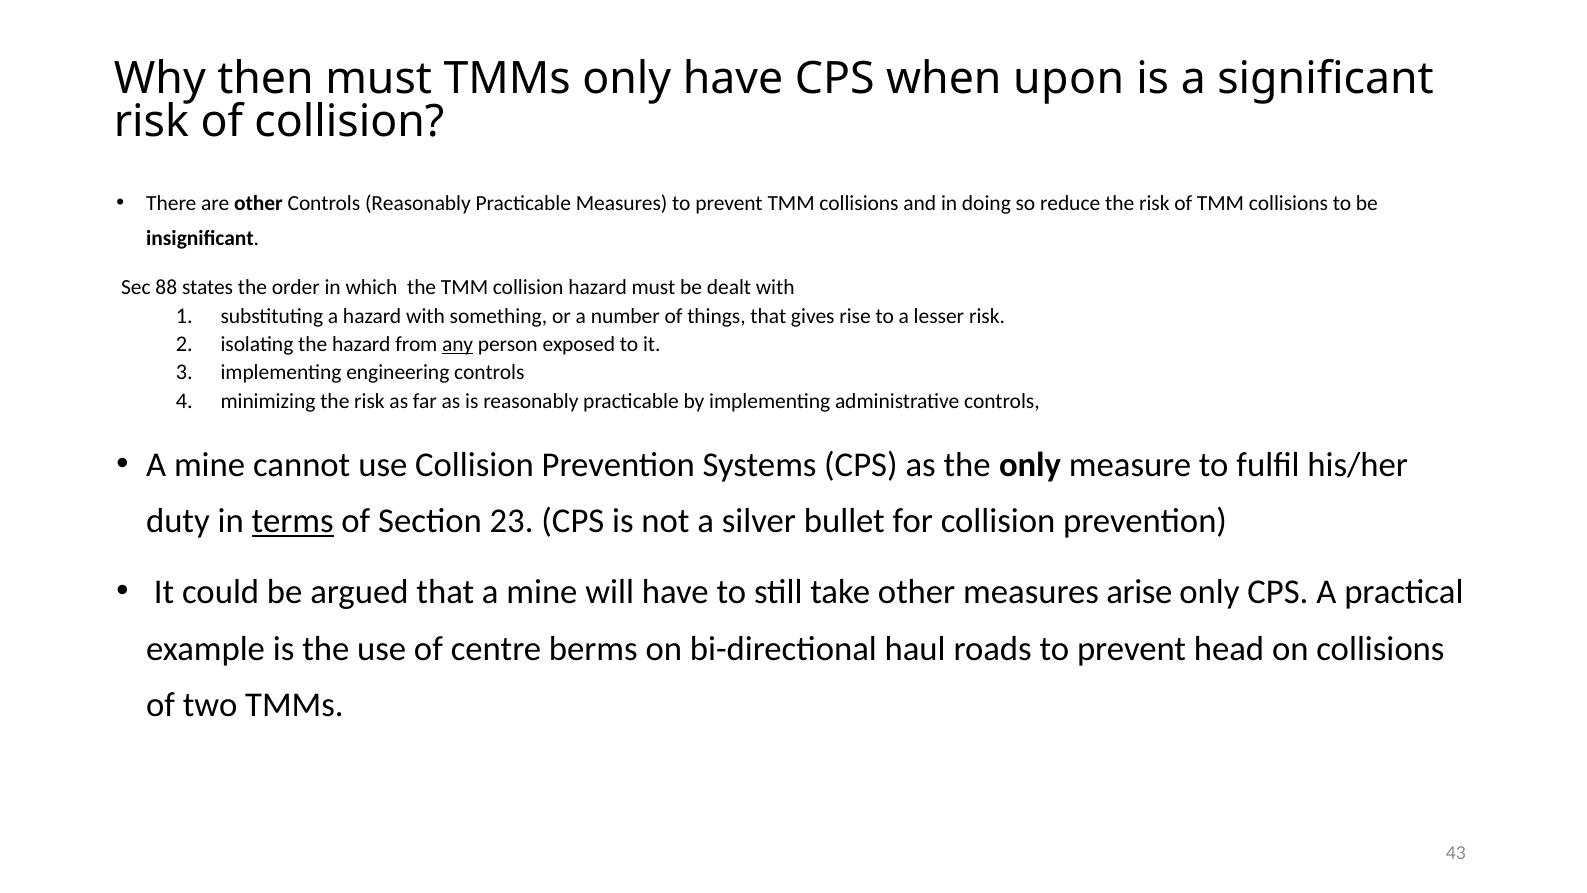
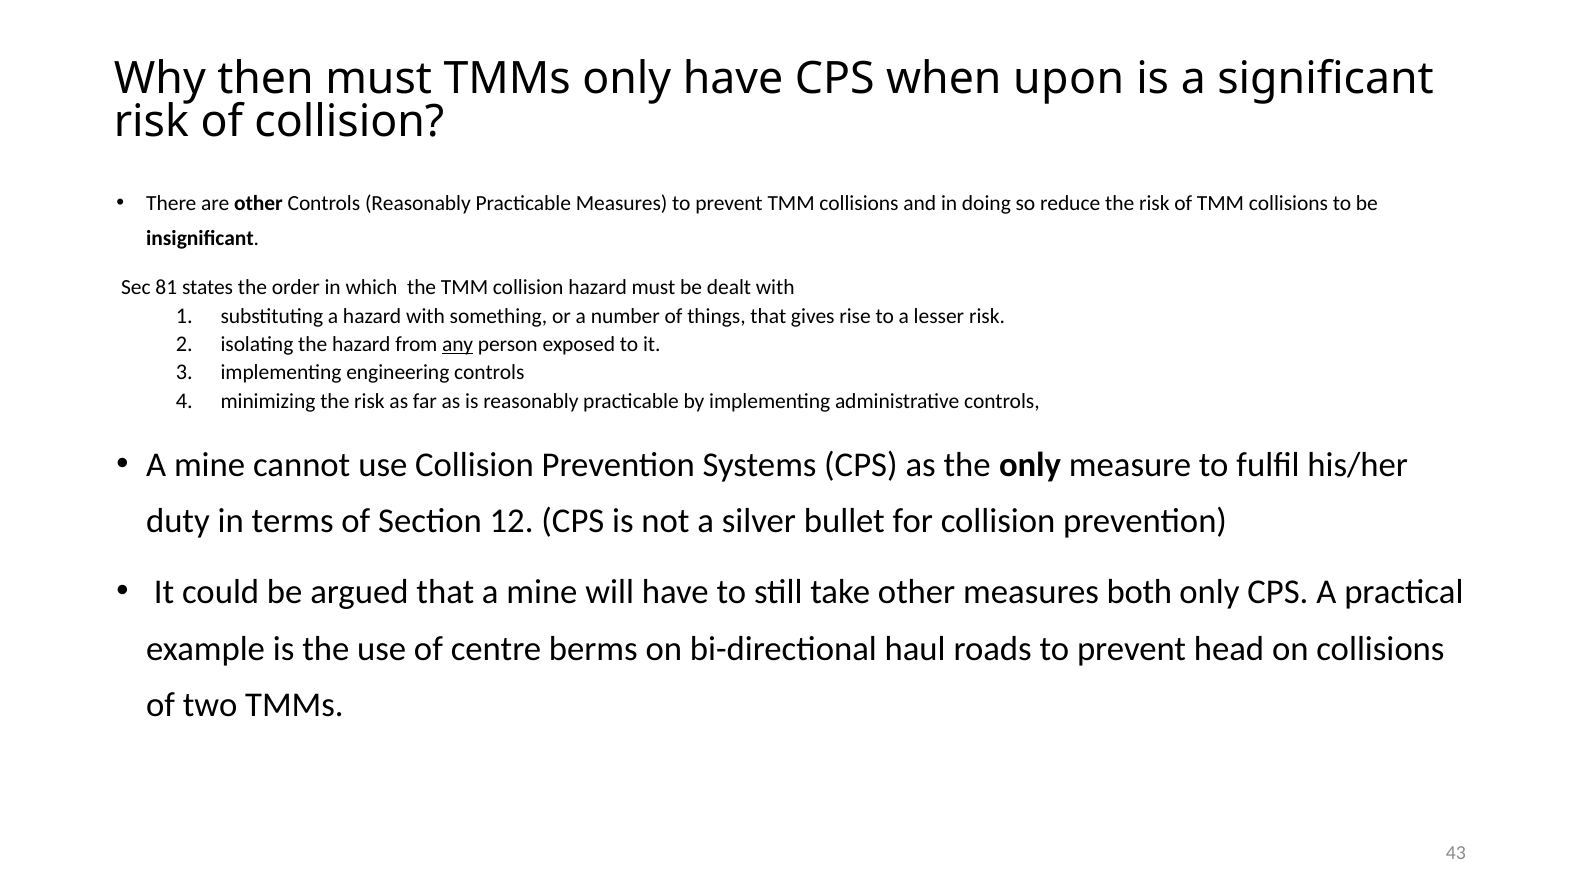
88: 88 -> 81 (166, 288)
terms underline: present -> none (293, 521)
23: 23 -> 12 (512, 521)
arise: arise -> both (1139, 592)
